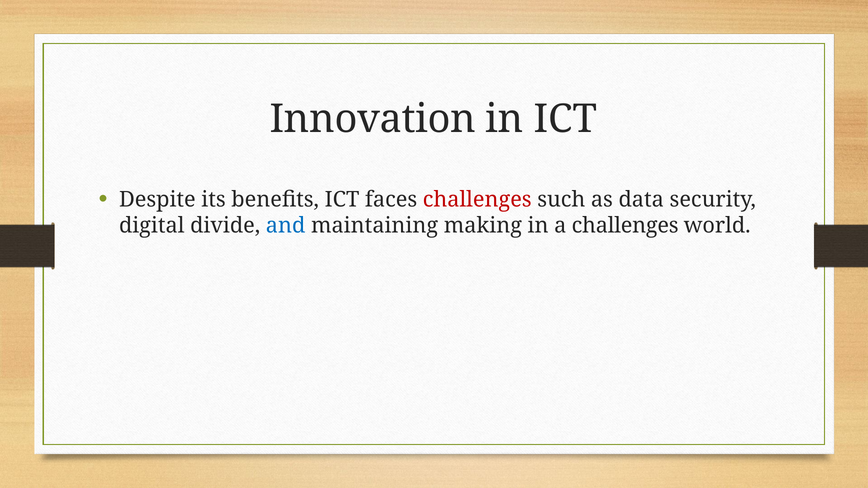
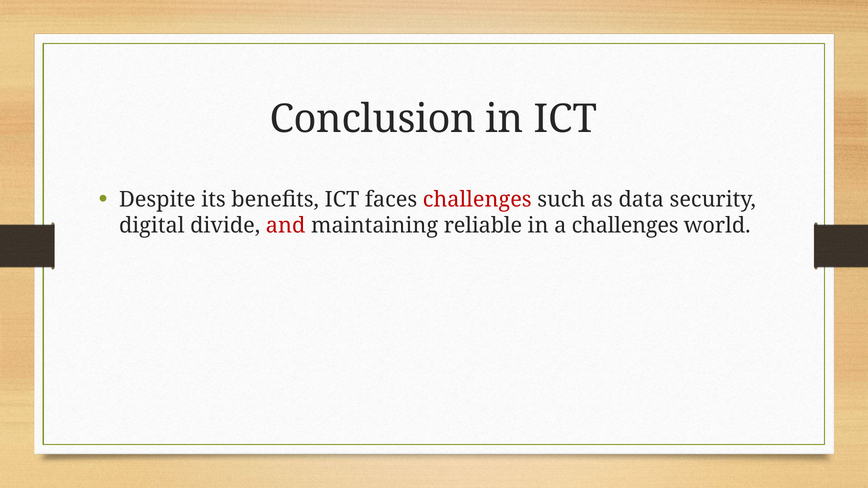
Innovation: Innovation -> Conclusion (373, 119)
and colour: blue -> red (286, 226)
making: making -> reliable (483, 226)
